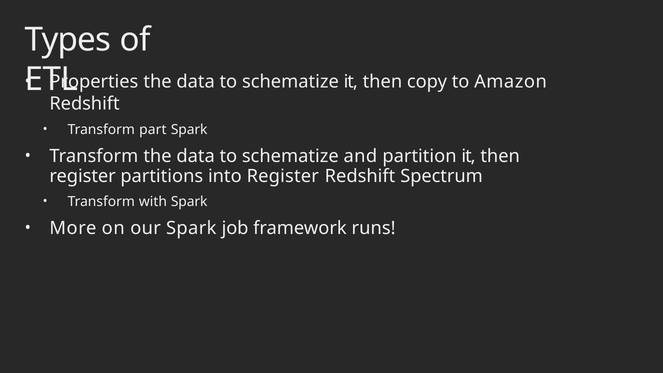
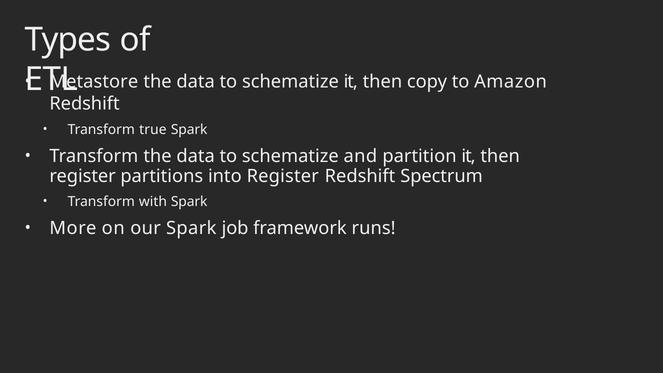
Properties: Properties -> Metastore (94, 82)
part: part -> true (153, 130)
